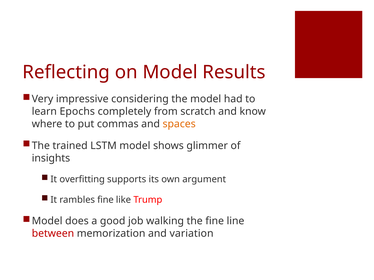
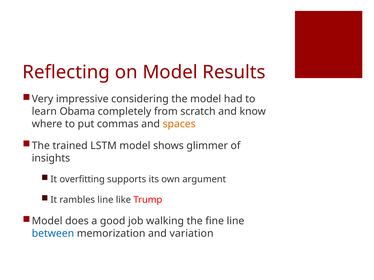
Epochs: Epochs -> Obama (77, 112)
rambles fine: fine -> line (105, 200)
between colour: red -> blue (53, 234)
